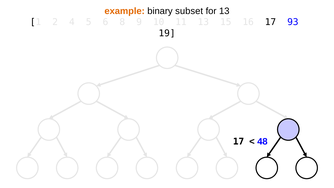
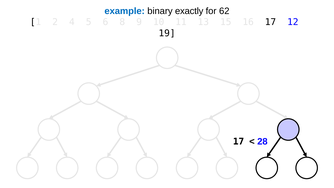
example colour: orange -> blue (125, 11)
subset: subset -> exactly (189, 11)
for 13: 13 -> 62 (224, 11)
93: 93 -> 12 (293, 22)
48: 48 -> 28 (262, 142)
